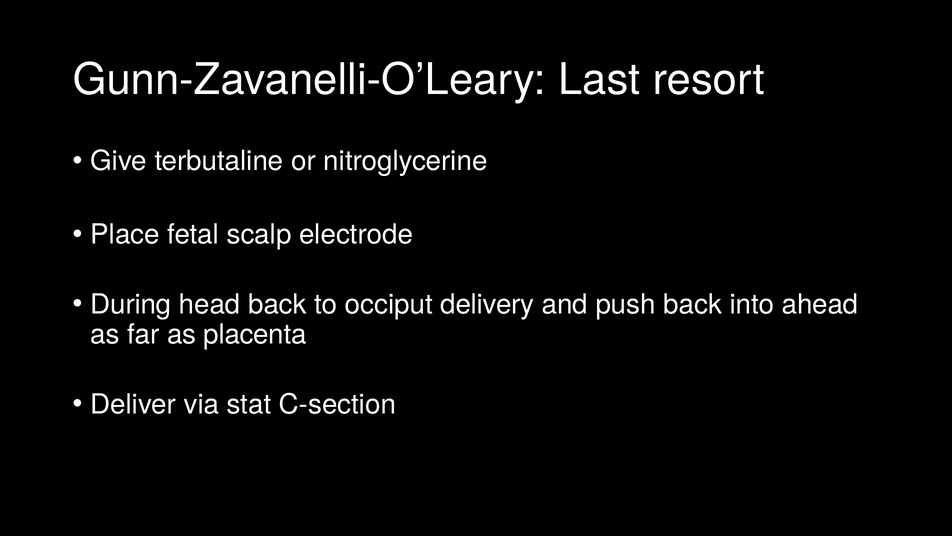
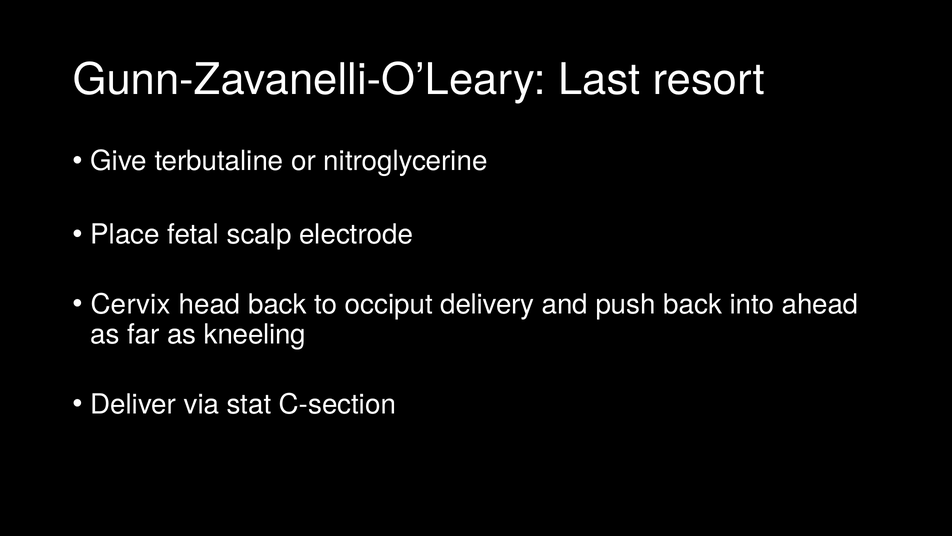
During: During -> Cervix (131, 304)
placenta: placenta -> kneeling (255, 334)
